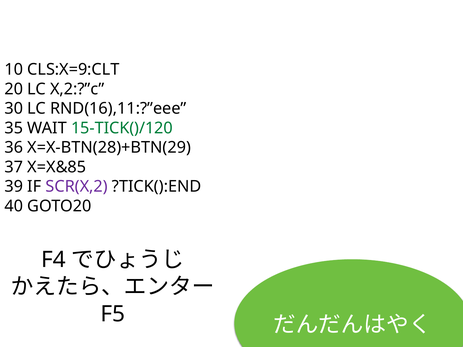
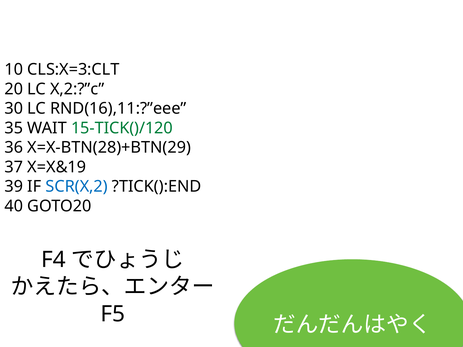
CLS:X=9:CLT: CLS:X=9:CLT -> CLS:X=3:CLT (73, 70)
X=X&85: X=X&85 -> X=X&19 (57, 167)
SCR(X,2 colour: purple -> blue (77, 187)
